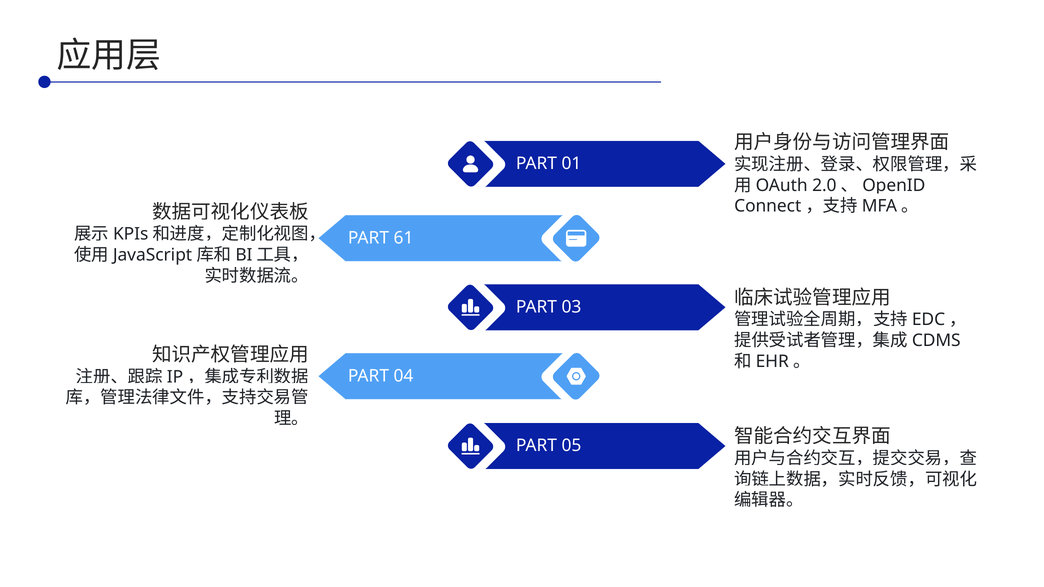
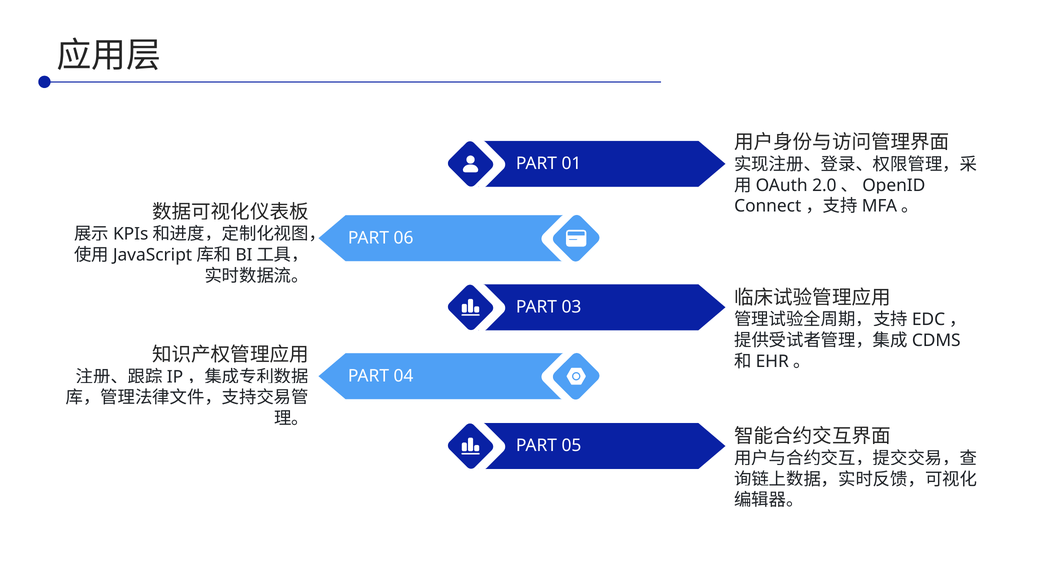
61: 61 -> 06 (404, 238)
